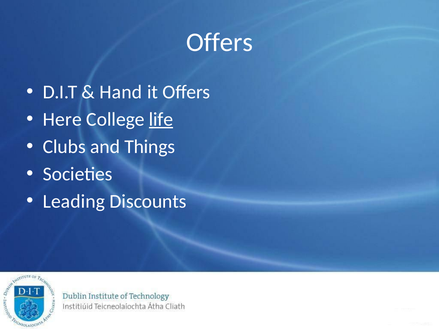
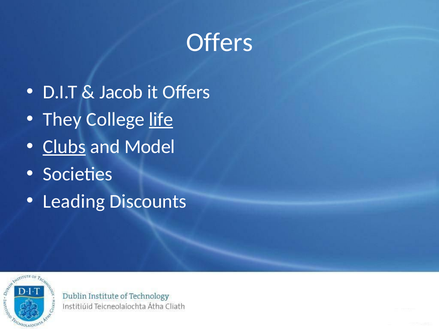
Hand: Hand -> Jacob (121, 92)
Here: Here -> They (62, 119)
Clubs underline: none -> present (64, 147)
Things: Things -> Model (150, 147)
